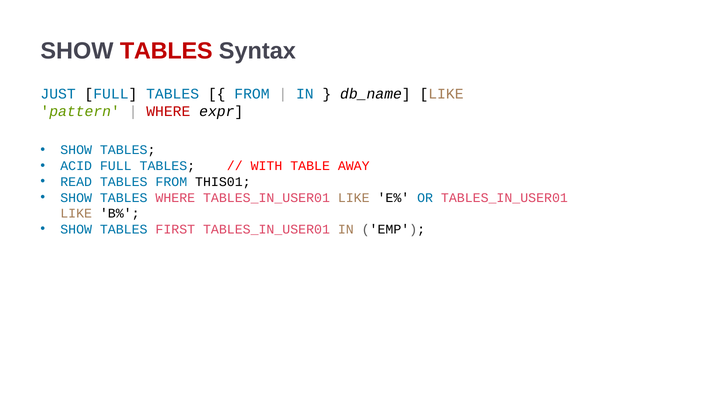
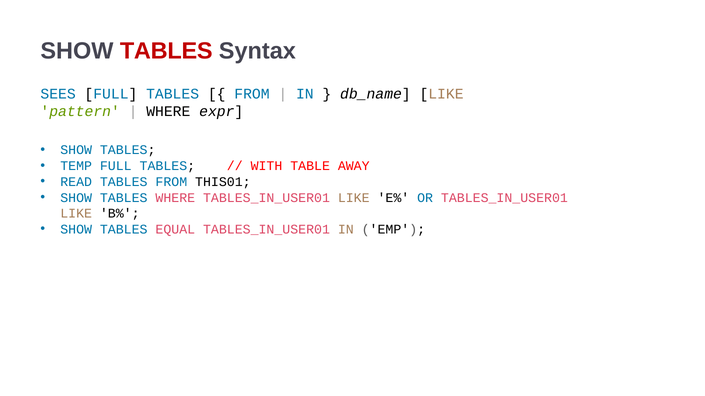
JUST: JUST -> SEES (58, 94)
WHERE colour: red -> black (168, 112)
ACID: ACID -> TEMP (76, 166)
FIRST: FIRST -> EQUAL (175, 230)
